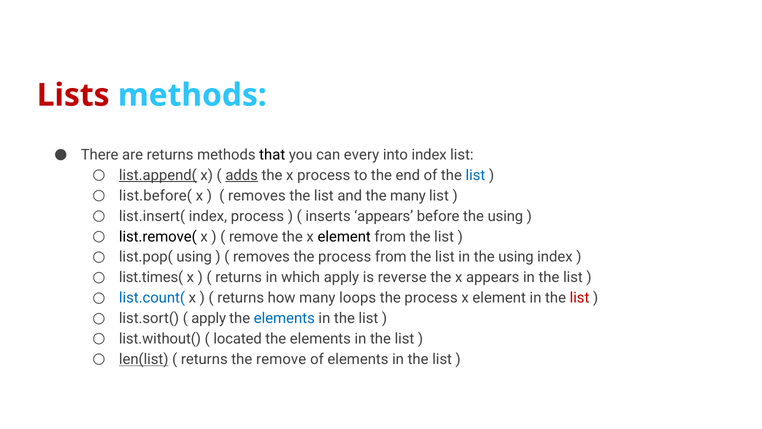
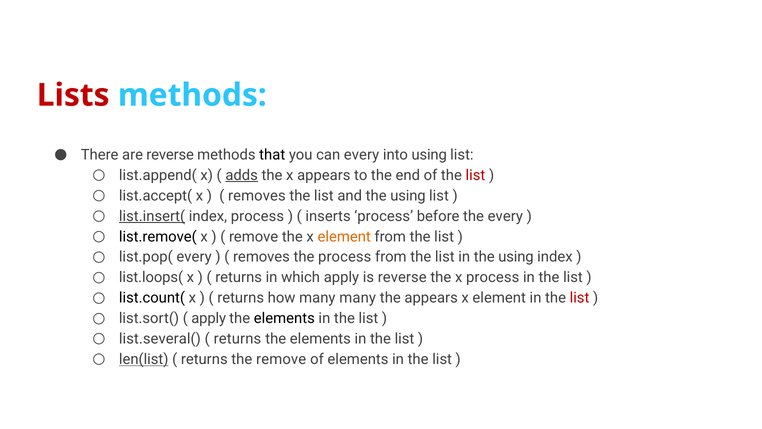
are returns: returns -> reverse (170, 155)
into index: index -> using (429, 155)
list.append( underline: present -> none (158, 175)
x process: process -> appears (324, 175)
list colour: blue -> red (475, 175)
list.before(: list.before( -> list.accept( (156, 196)
and the many: many -> using (408, 196)
list.insert( underline: none -> present (152, 216)
inserts appears: appears -> process (384, 216)
before the using: using -> every (505, 216)
element colour: black -> orange (344, 236)
list.pop( using: using -> every (194, 257)
list.times(: list.times( -> list.loops( (151, 277)
x appears: appears -> process (493, 277)
list.count( colour: blue -> black (152, 298)
many loops: loops -> many (358, 298)
process: process -> appears (431, 298)
elements colour: blue -> black (284, 318)
list.without(: list.without( -> list.several( (160, 339)
located: located -> returns (237, 339)
